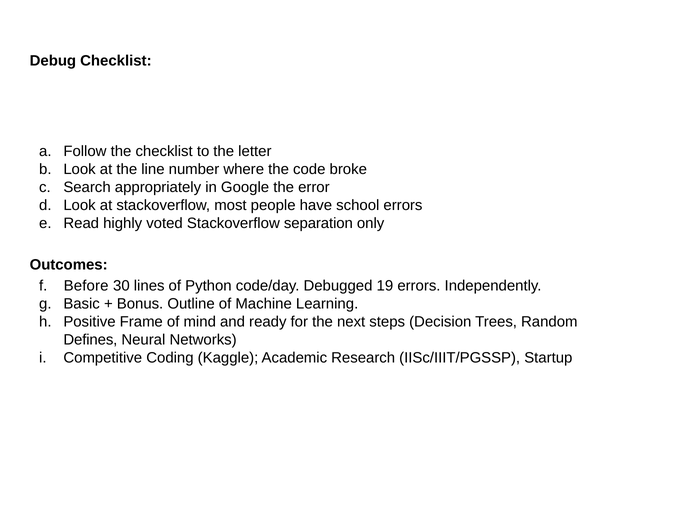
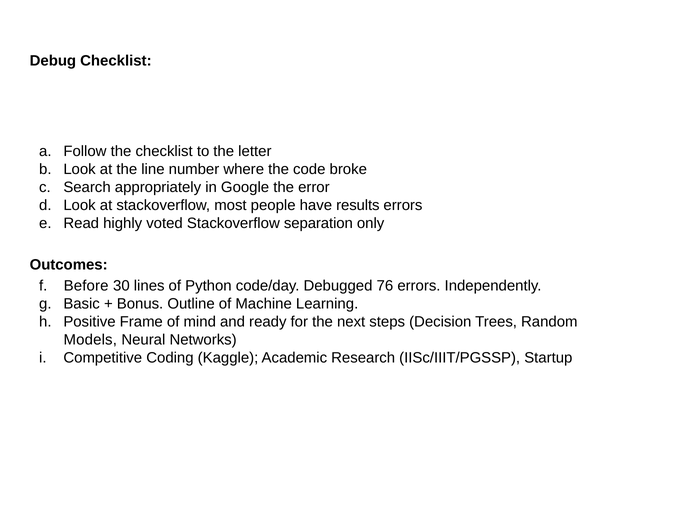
school: school -> results (358, 205)
19: 19 -> 76 (385, 286)
Defines: Defines -> Models (90, 340)
